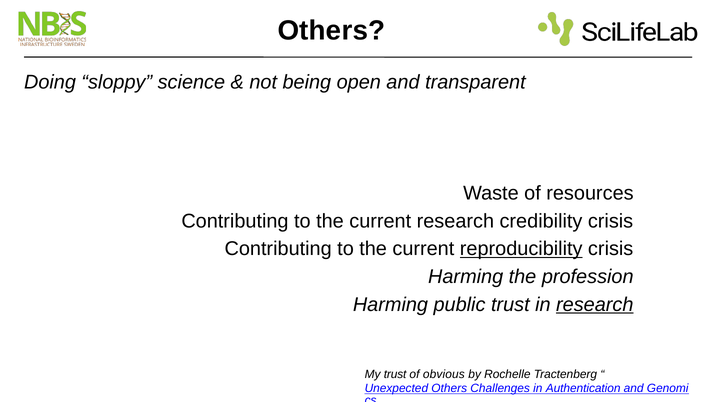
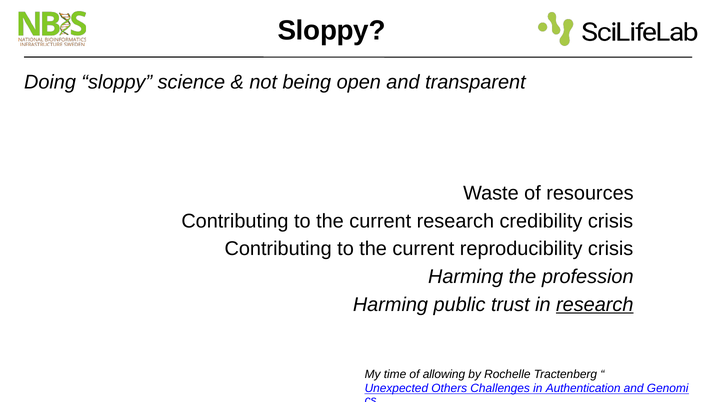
Others: Others -> Sloppy (332, 31)
reproducibility underline: present -> none (521, 249)
My trust: trust -> time (395, 374)
obvious: obvious -> allowing (444, 374)
